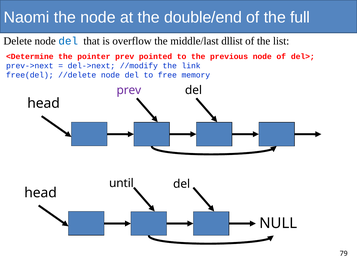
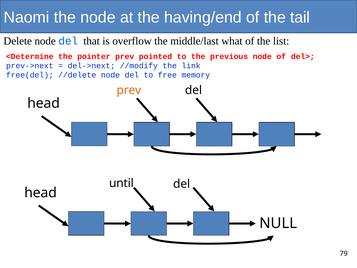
double/end: double/end -> having/end (203, 17)
full: full -> tail (300, 17)
dllist: dllist -> what (232, 41)
prev colour: purple -> orange (129, 90)
